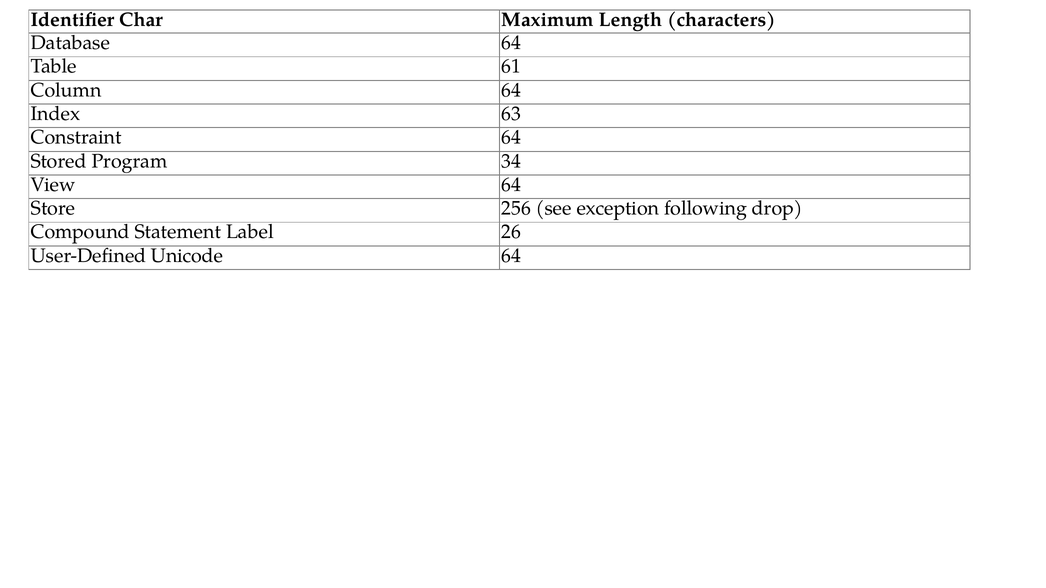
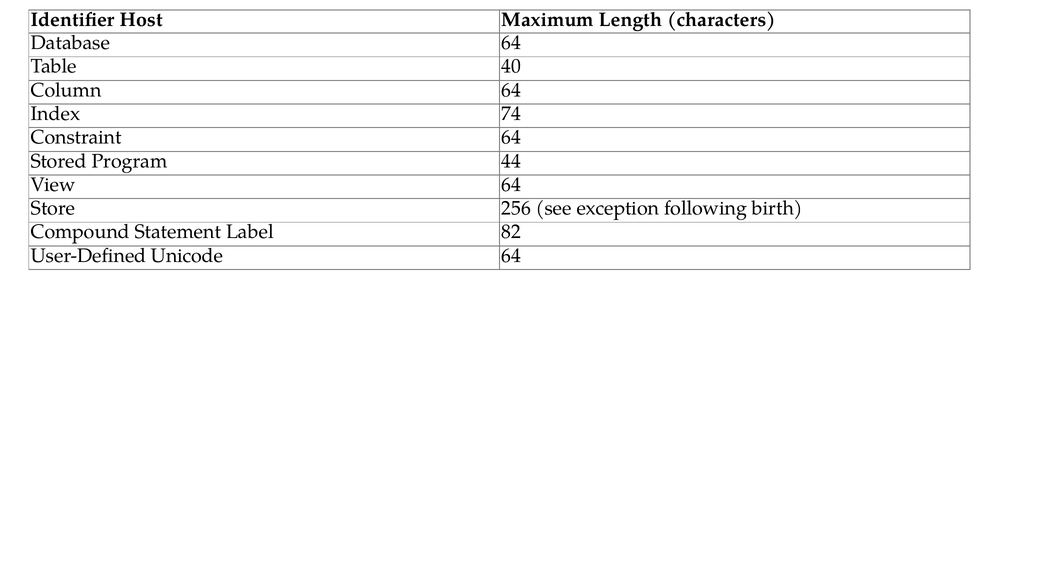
Char: Char -> Host (141, 20)
61: 61 -> 40 (511, 67)
63: 63 -> 74 (511, 114)
34: 34 -> 44 (511, 161)
drop: drop -> birth (777, 208)
26: 26 -> 82 (511, 232)
